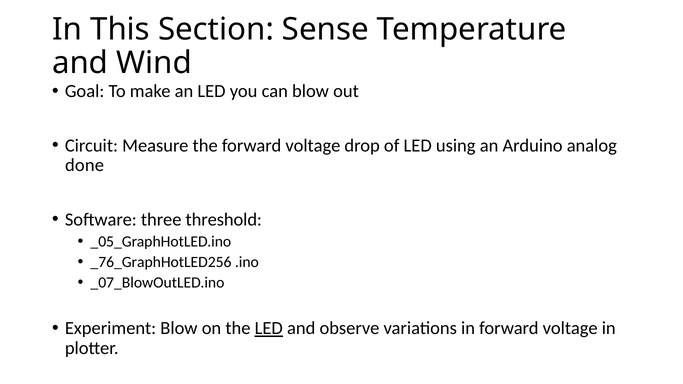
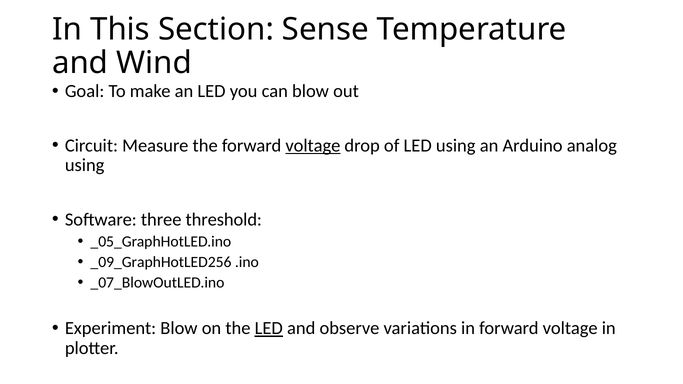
voltage underline: none -> present (313, 145)
done: done -> using (85, 165)
_76_GraphHotLED256: _76_GraphHotLED256 -> _09_GraphHotLED256 (161, 262)
